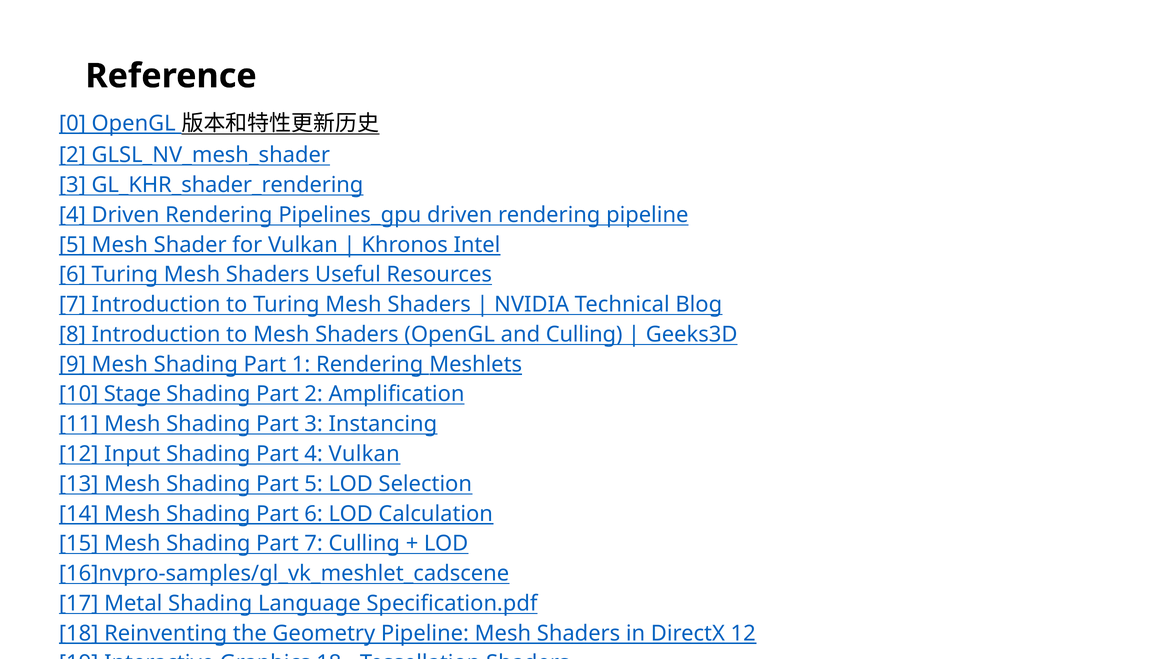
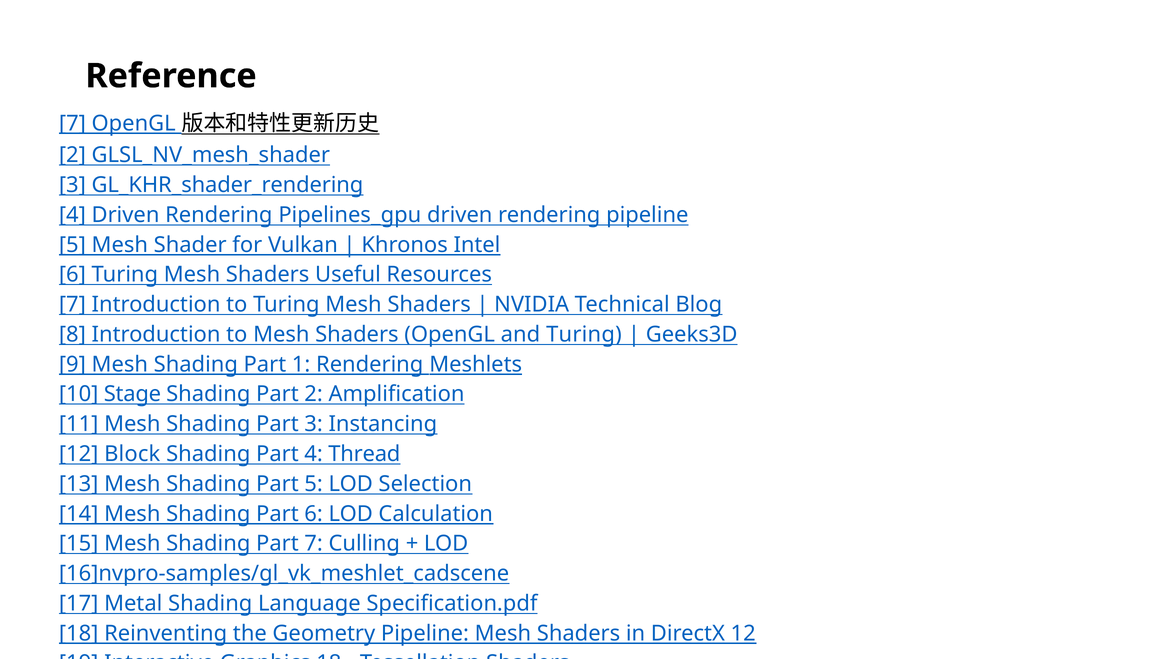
0: 0 -> 7 (72, 123)
and Culling: Culling -> Turing (584, 335)
Input: Input -> Block (132, 454)
4 Vulkan: Vulkan -> Thread (364, 454)
